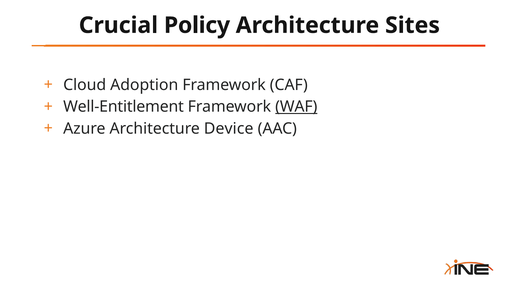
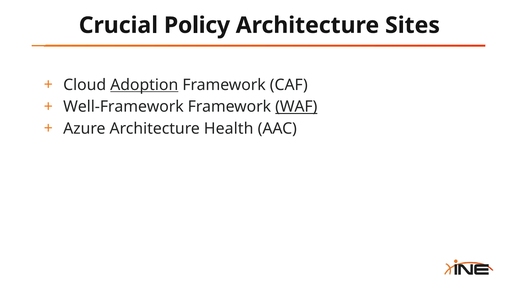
Adoption underline: none -> present (144, 85)
Well-Entitlement: Well-Entitlement -> Well-Framework (123, 107)
Device: Device -> Health (229, 128)
